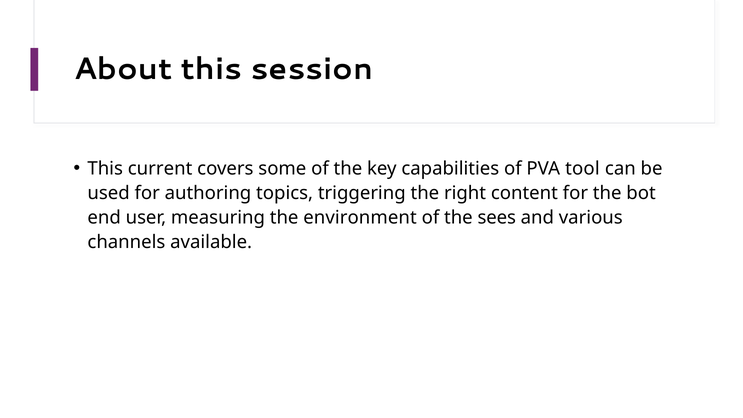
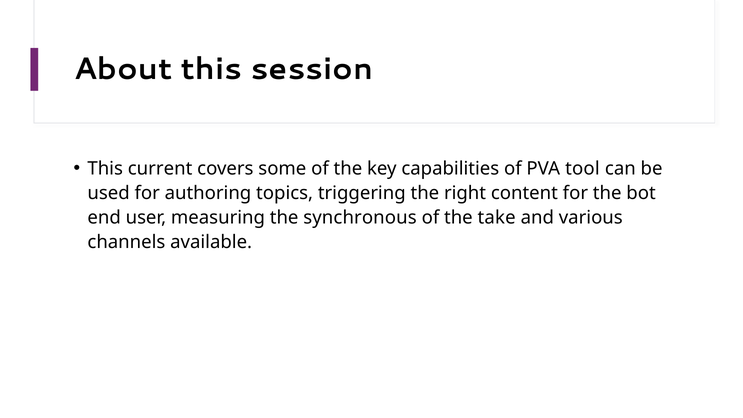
environment: environment -> synchronous (360, 217)
sees: sees -> take (497, 217)
